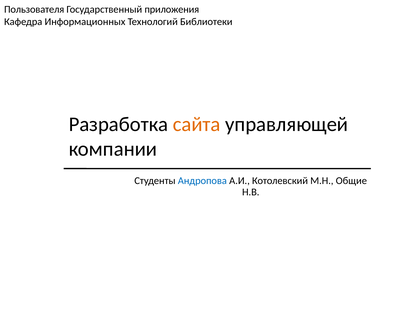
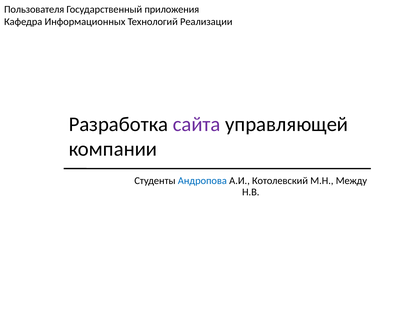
Библиотеки: Библиотеки -> Реализации (206, 22)
сайта colour: orange -> purple (197, 124)
Общие: Общие -> Между (351, 181)
